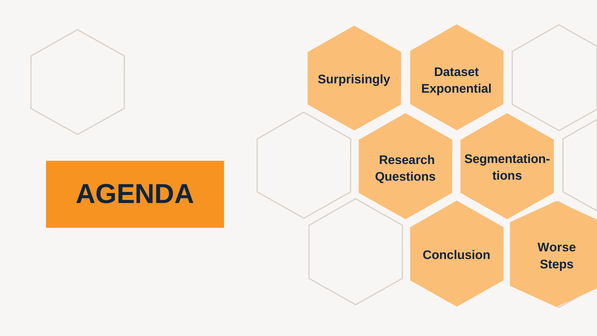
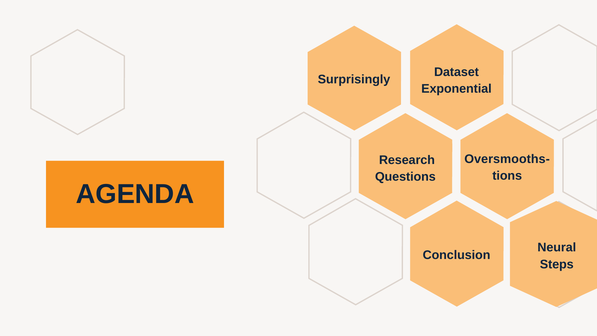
Segmentation-: Segmentation- -> Oversmooths- (507, 159)
Worse: Worse -> Neural (557, 247)
